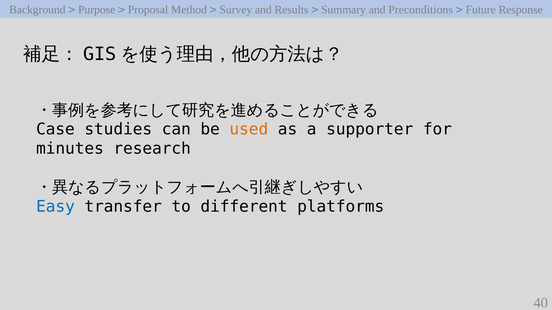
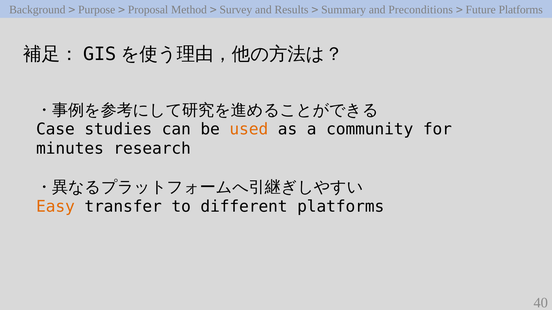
Future Response: Response -> Platforms (521, 10)
supporter: supporter -> community (370, 130)
Easy colour: blue -> orange (55, 207)
